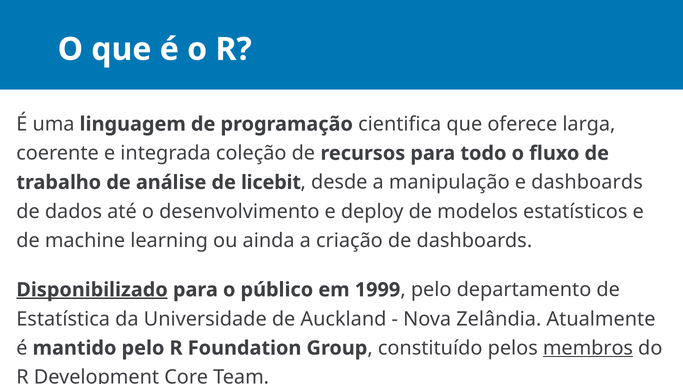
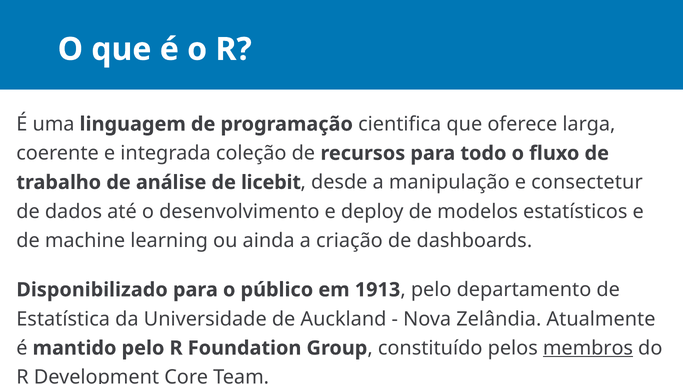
e dashboards: dashboards -> consectetur (587, 183)
Disponibilizado underline: present -> none (92, 290)
1999: 1999 -> 1913 (378, 290)
